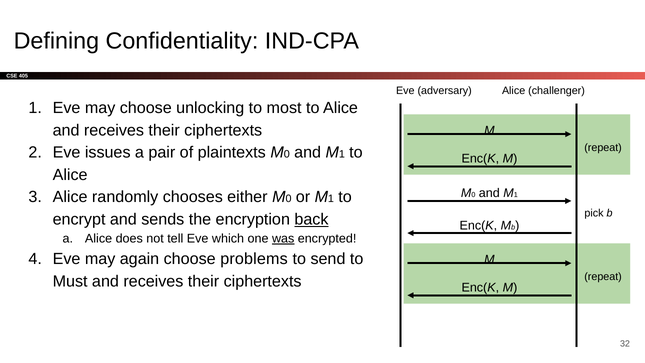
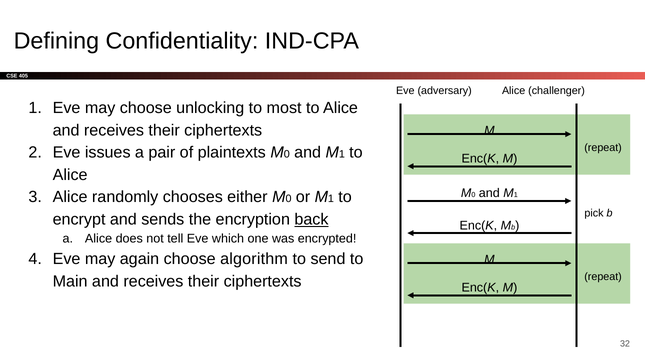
was underline: present -> none (283, 239)
problems: problems -> algorithm (254, 259)
Must: Must -> Main (70, 281)
